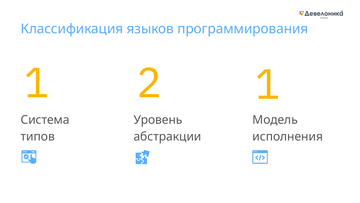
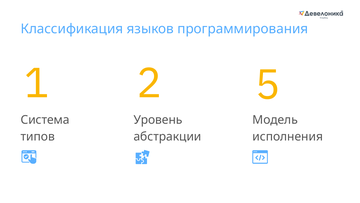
2 1: 1 -> 5 (268, 85)
